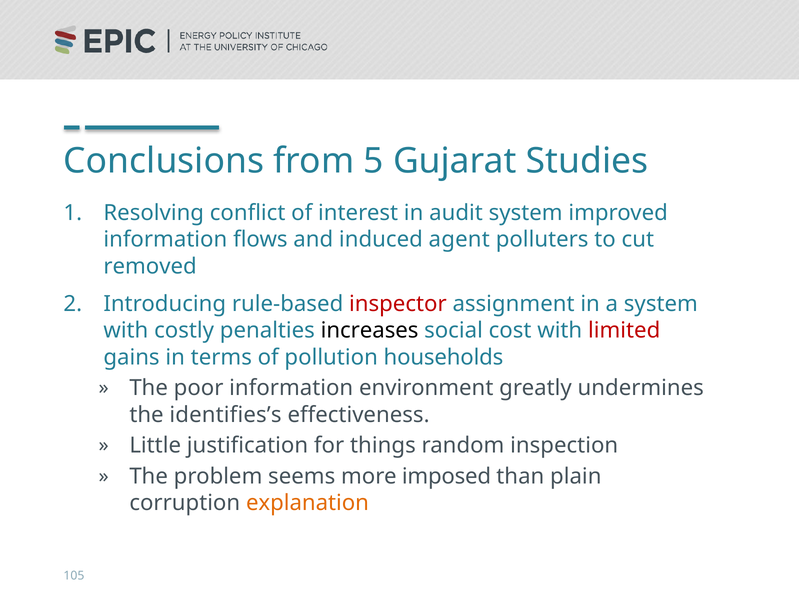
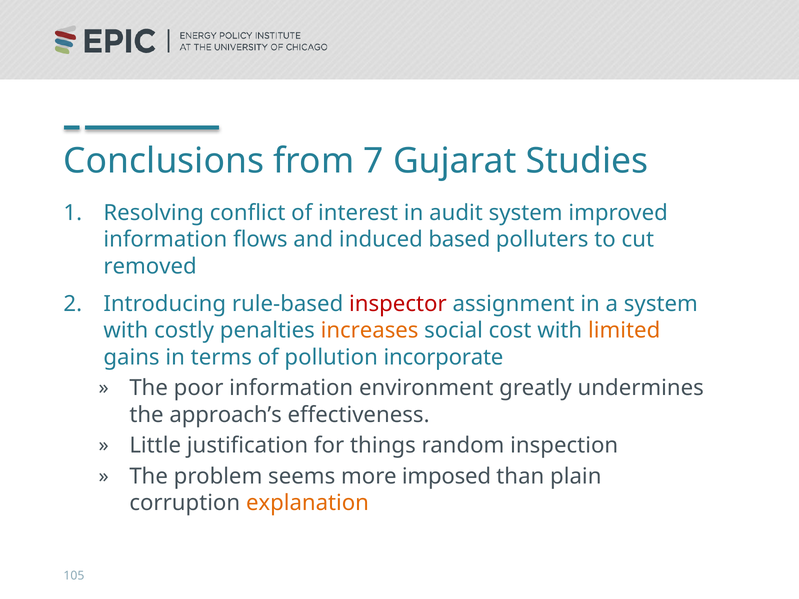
5: 5 -> 7 (374, 161)
agent: agent -> based (459, 240)
increases colour: black -> orange (370, 331)
limited colour: red -> orange (624, 331)
households: households -> incorporate (443, 357)
identifies’s: identifies’s -> approach’s (226, 415)
